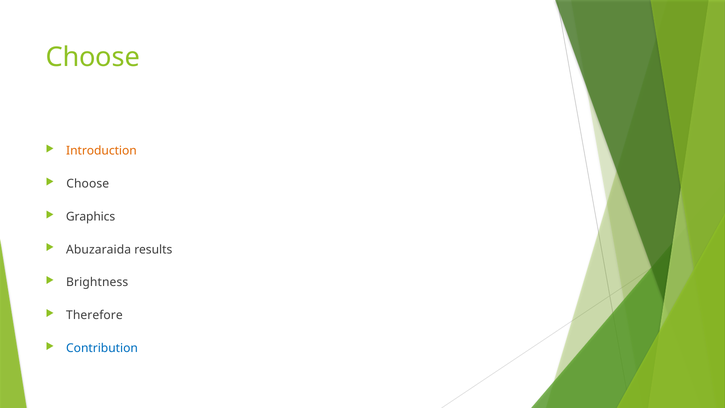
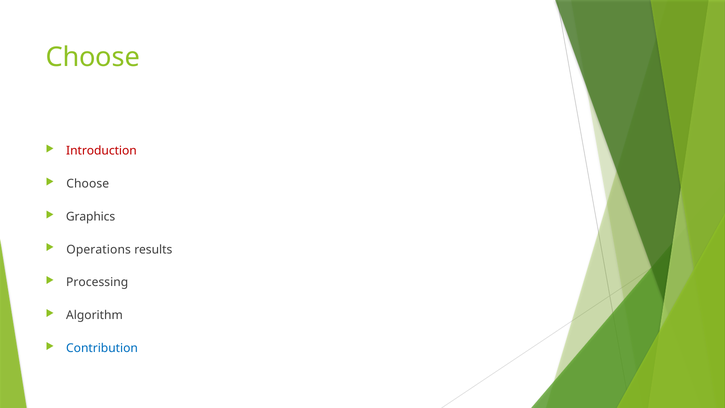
Introduction colour: orange -> red (101, 151)
Abuzaraida: Abuzaraida -> Operations (99, 249)
Brightness: Brightness -> Processing (97, 282)
Therefore: Therefore -> Algorithm (94, 315)
